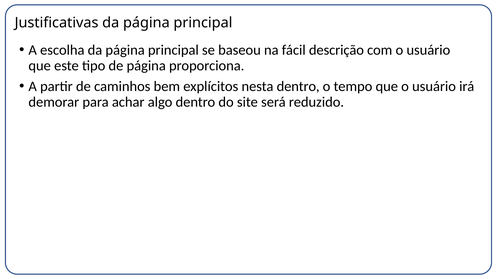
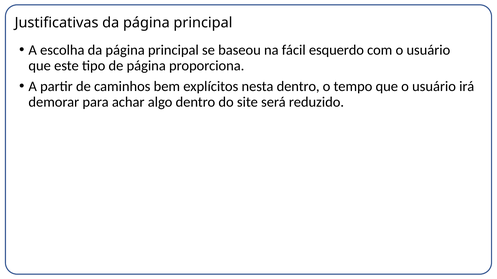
descrição: descrição -> esquerdo (336, 50)
